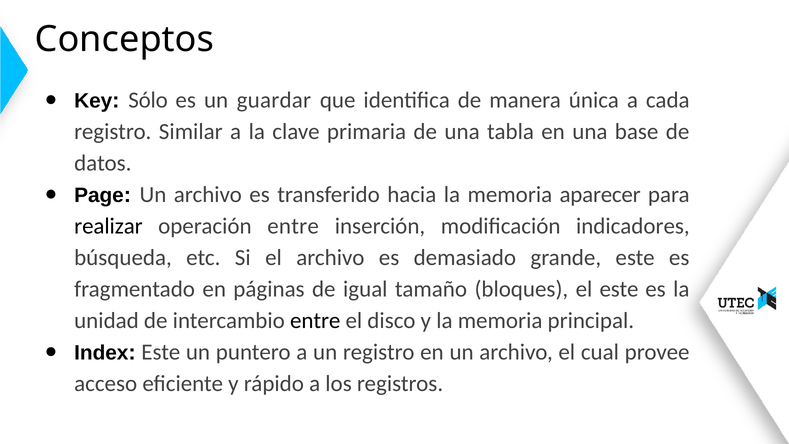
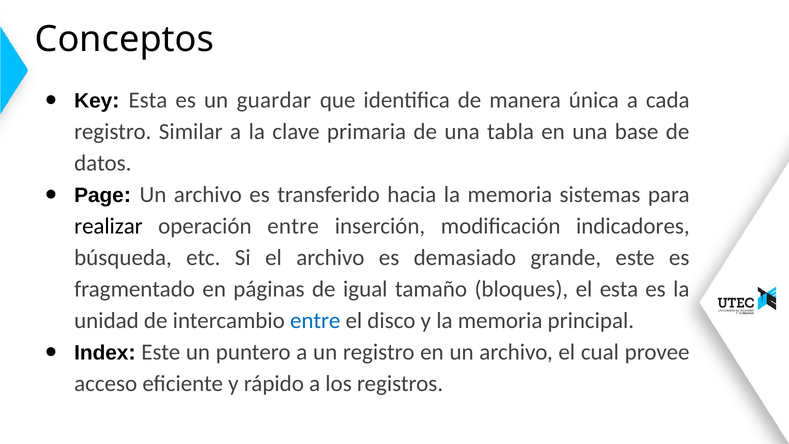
Key Sólo: Sólo -> Esta (148, 100)
aparecer: aparecer -> sistemas (600, 195)
el este: este -> esta (619, 289)
entre colour: black -> blue (315, 321)
